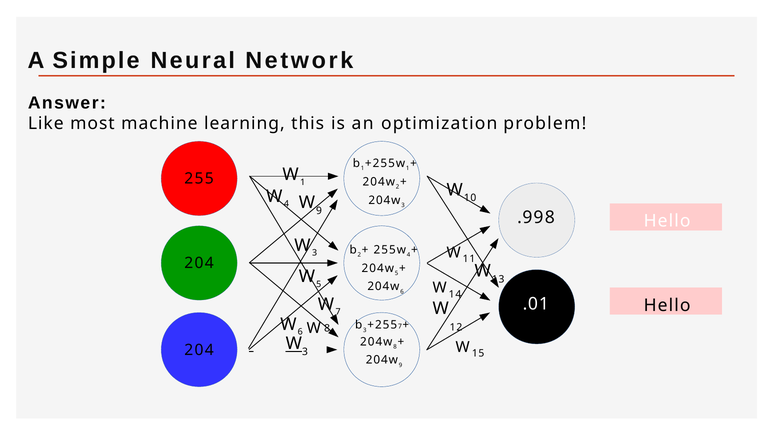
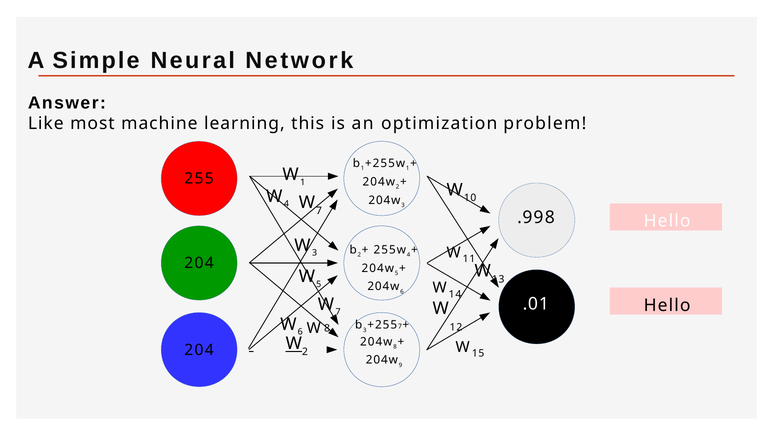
9: 9 -> 7 (319, 211)
3: 3 -> 2 (305, 352)
